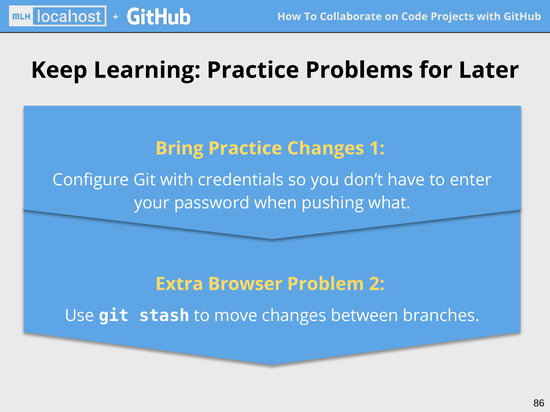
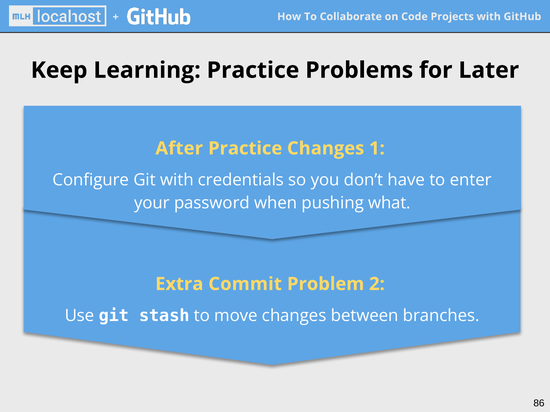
Bring: Bring -> After (179, 149)
Browser: Browser -> Commit (245, 284)
